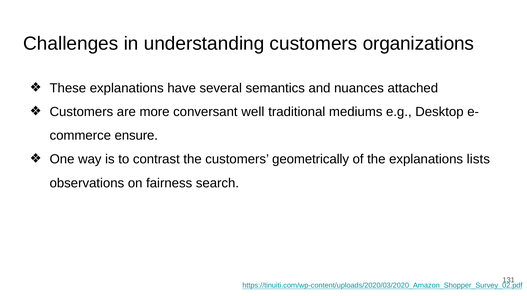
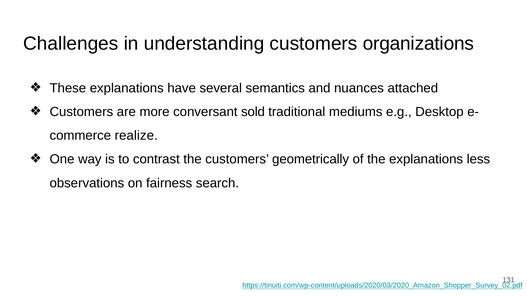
well: well -> sold (253, 112)
ensure: ensure -> realize (136, 136)
lists: lists -> less (478, 160)
